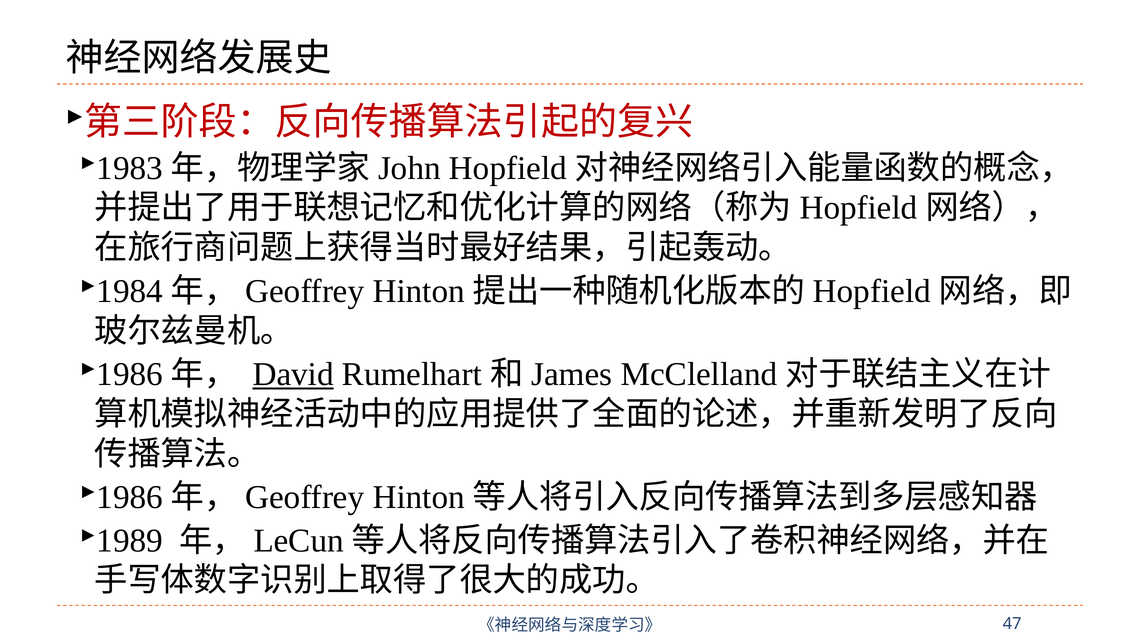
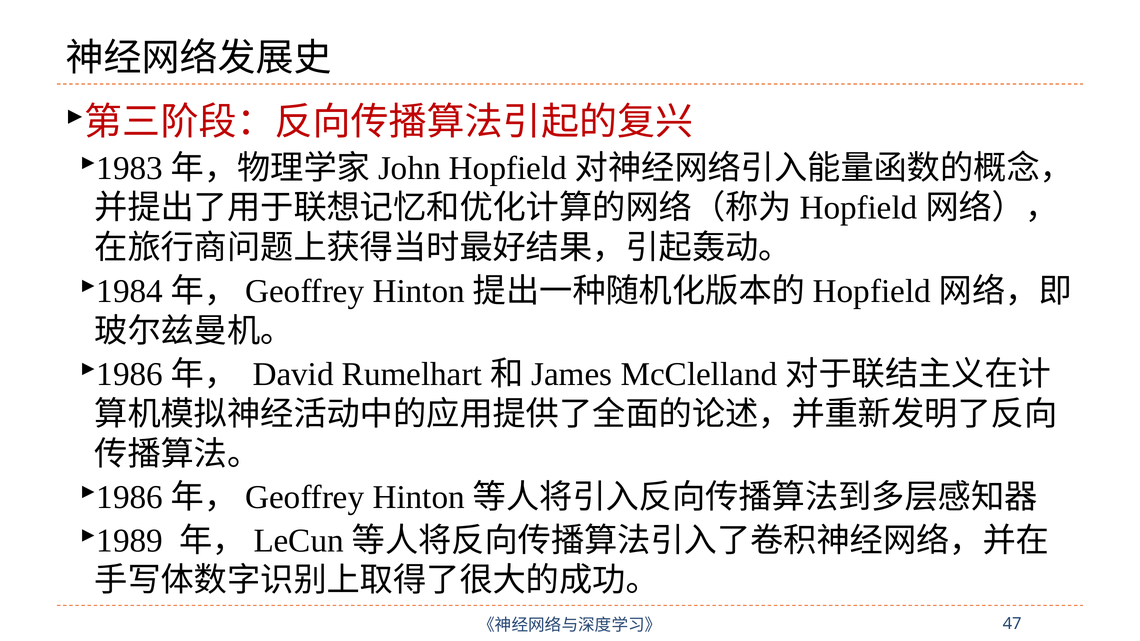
David underline: present -> none (293, 374)
